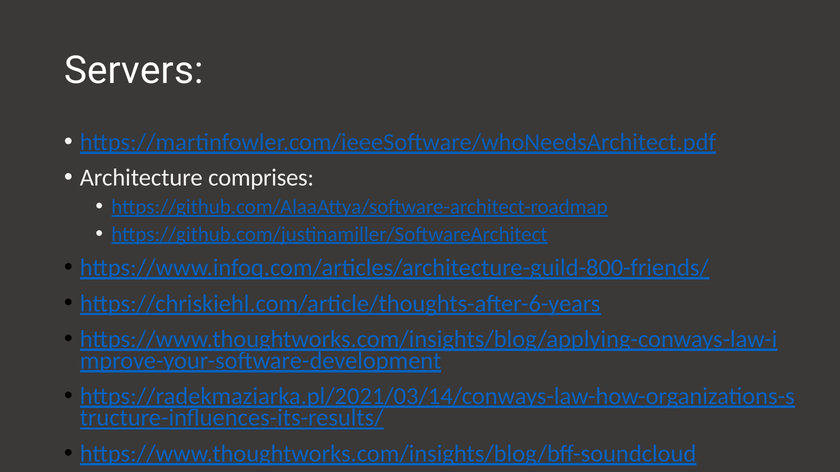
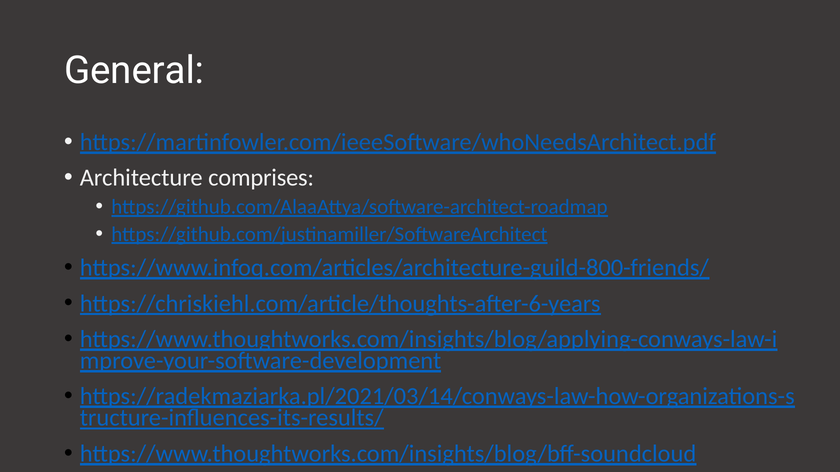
Servers: Servers -> General (134, 71)
